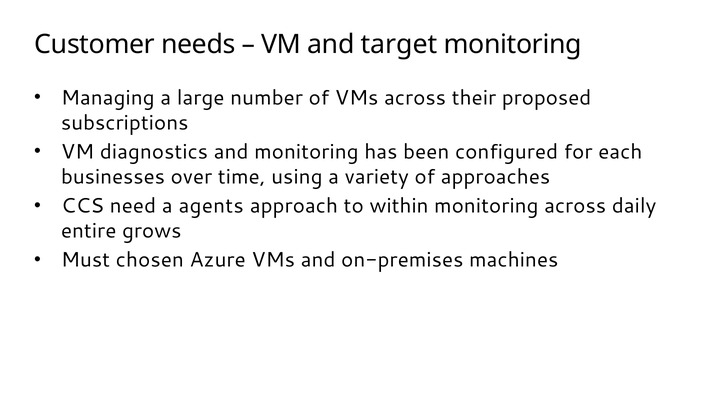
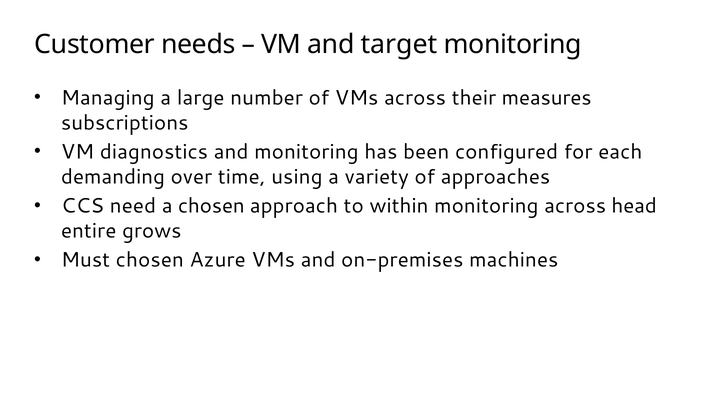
proposed: proposed -> measures (547, 98)
businesses: businesses -> demanding (113, 177)
a agents: agents -> chosen (211, 206)
daily: daily -> head (634, 206)
